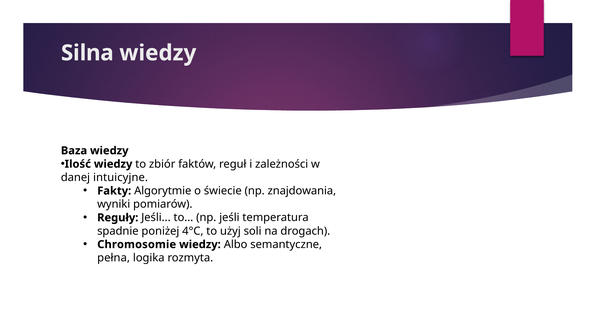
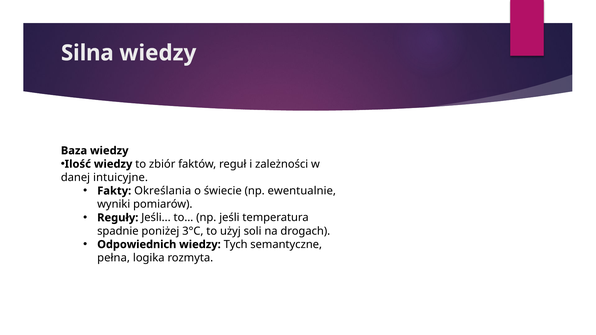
Algorytmie: Algorytmie -> Określania (163, 191)
znajdowania: znajdowania -> ewentualnie (302, 191)
4°C: 4°C -> 3°C (193, 231)
Chromosomie: Chromosomie -> Odpowiednich (137, 245)
Albo: Albo -> Tych (236, 245)
